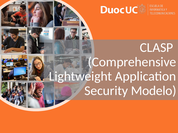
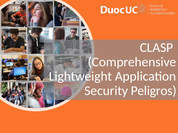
Modelo: Modelo -> Peligros (154, 91)
